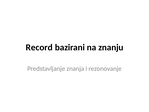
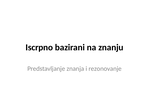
Record: Record -> Iscrpno (39, 47)
